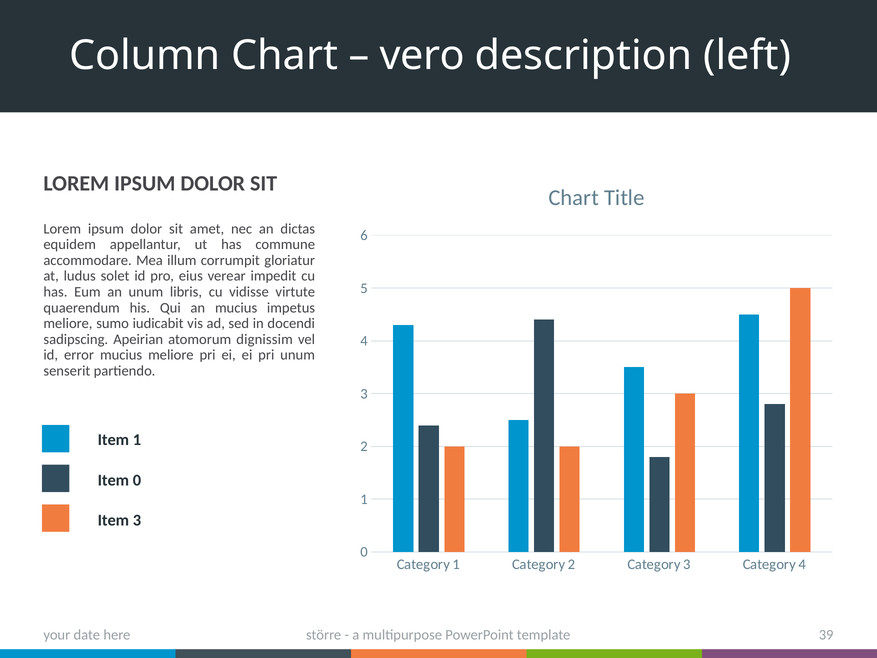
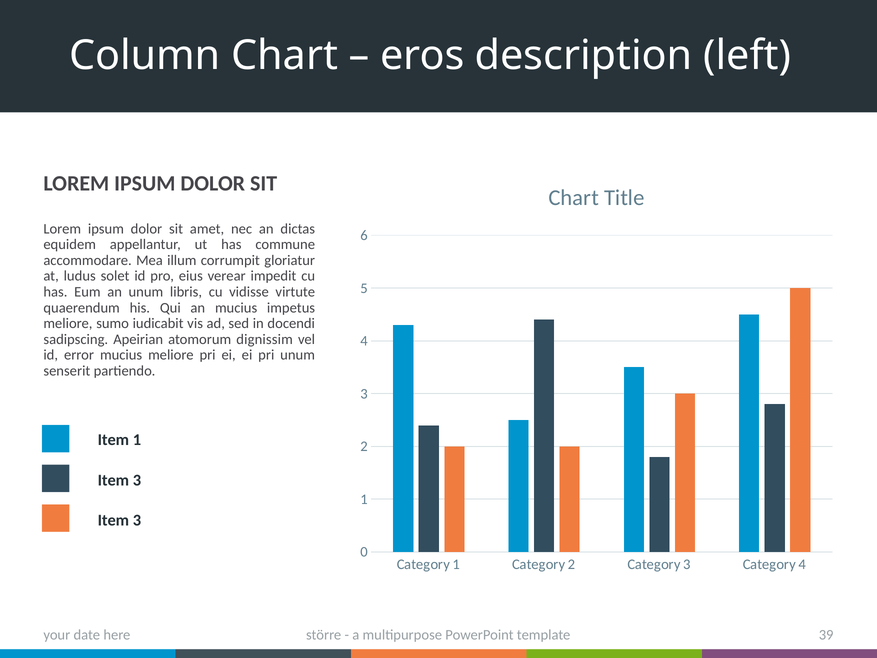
vero: vero -> eros (422, 55)
0: 0 -> 3 (137, 480)
